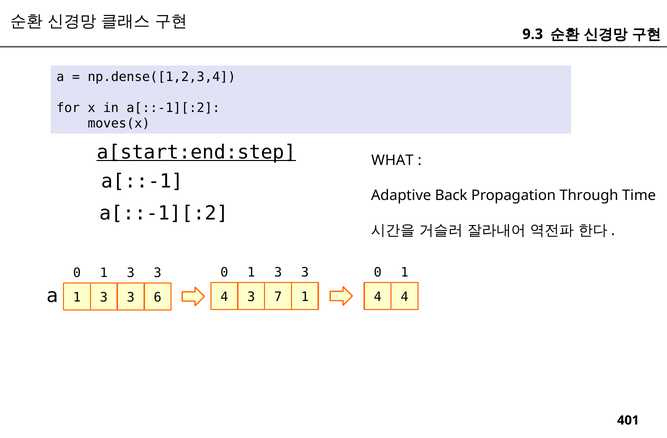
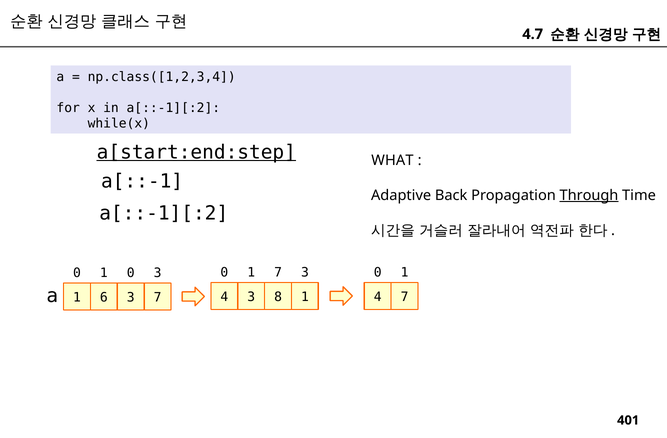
9.3: 9.3 -> 4.7 (533, 34)
np.dense([1,2,3,4: np.dense([1,2,3,4 -> np.class([1,2,3,4 (162, 77)
moves(x: moves(x -> while(x (119, 124)
Through underline: none -> present (589, 195)
3: 3 -> 7 (278, 273)
3: 3 -> 0 (131, 273)
7: 7 -> 8 (278, 297)
4 4: 4 -> 7 (405, 297)
3: 3 -> 6 (104, 297)
3 6: 6 -> 7 (158, 297)
